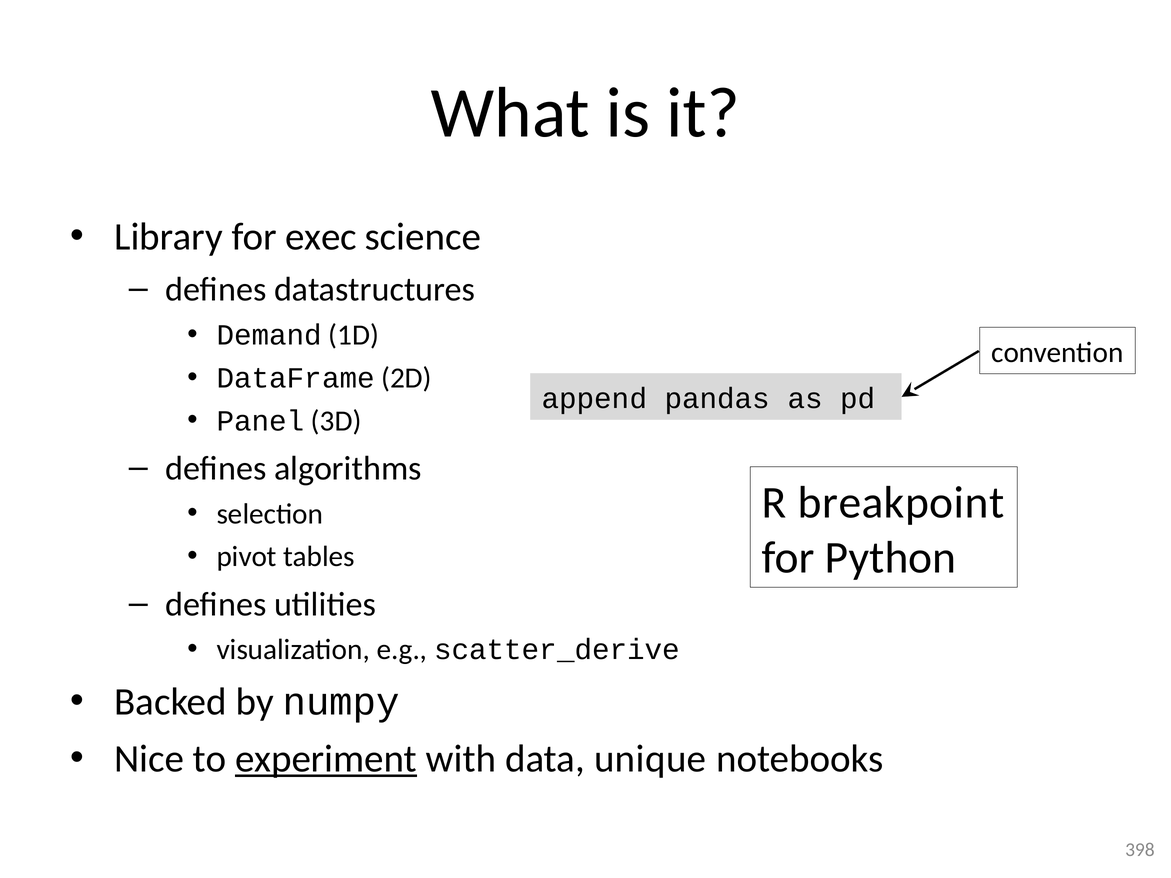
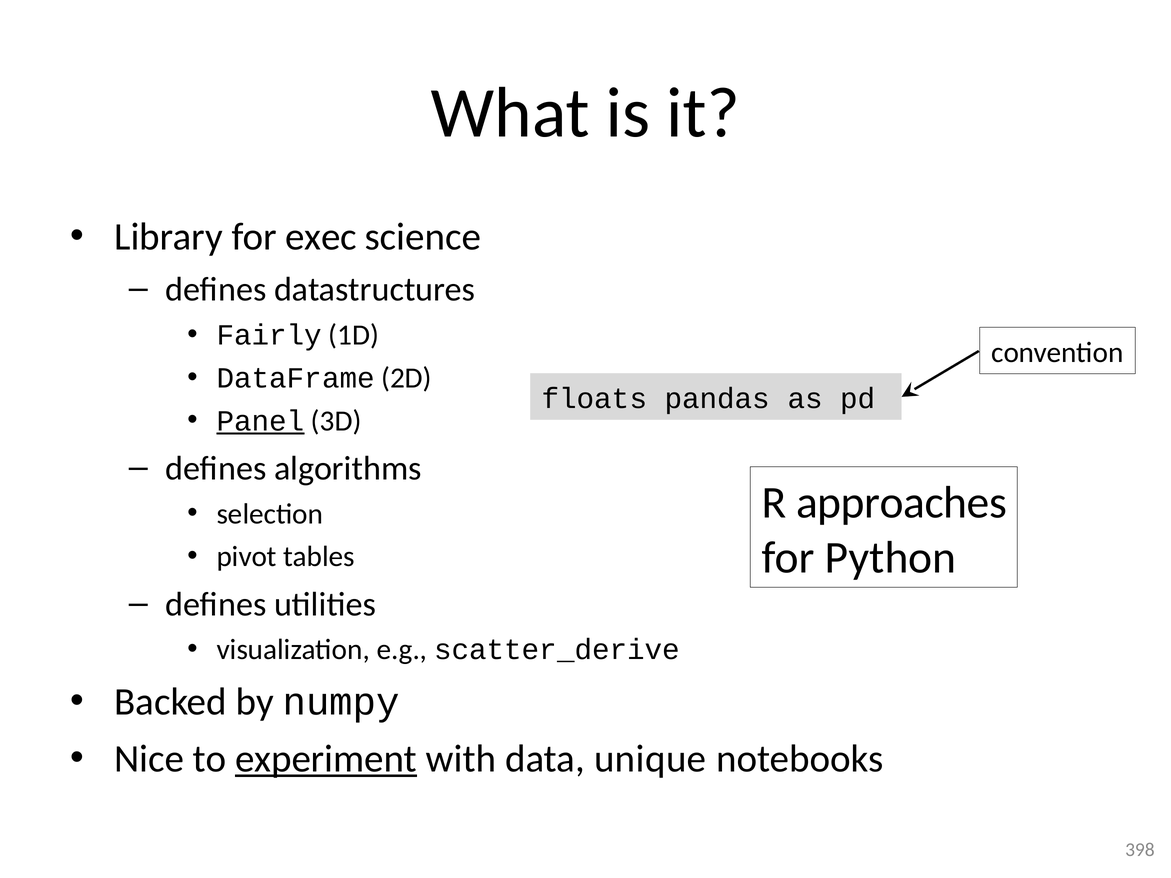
Demand: Demand -> Fairly (269, 335)
append: append -> floats (594, 399)
Panel underline: none -> present (261, 421)
breakpoint: breakpoint -> approaches (902, 503)
